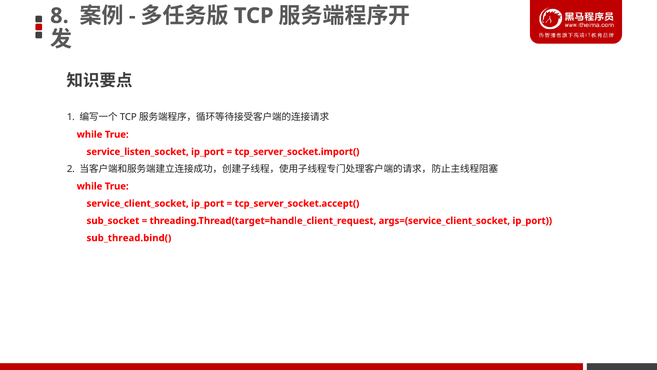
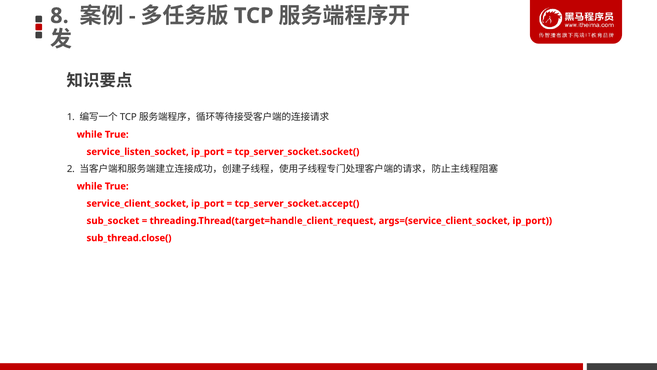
tcp_server_socket.import(: tcp_server_socket.import( -> tcp_server_socket.socket( (297, 152)
sub_thread.bind(: sub_thread.bind( -> sub_thread.close( (129, 238)
